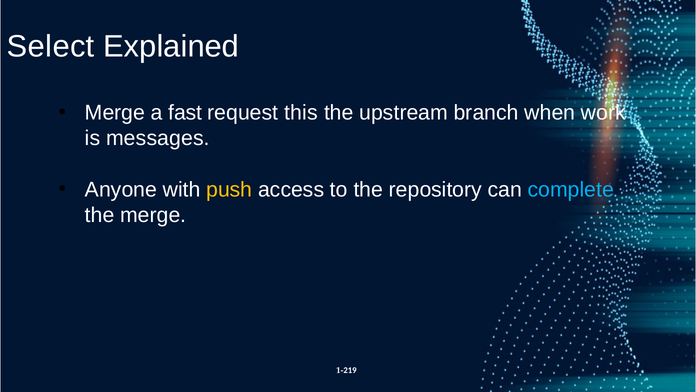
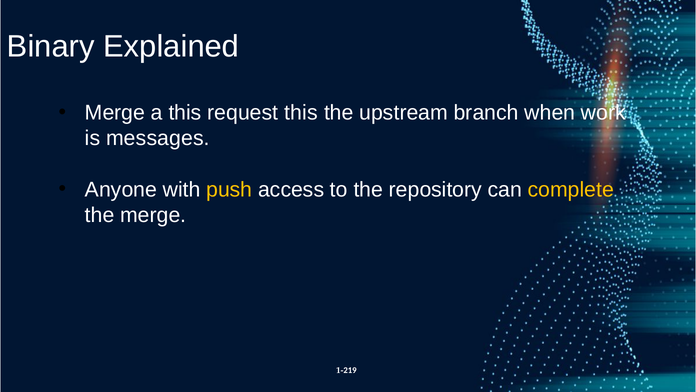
Select: Select -> Binary (51, 46)
a fast: fast -> this (185, 113)
complete colour: light blue -> yellow (571, 189)
